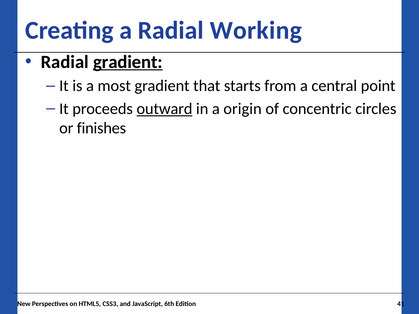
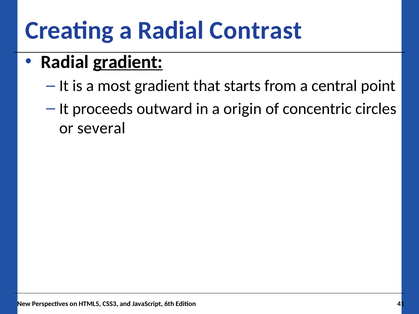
Working: Working -> Contrast (256, 30)
outward underline: present -> none (164, 109)
finishes: finishes -> several (101, 128)
